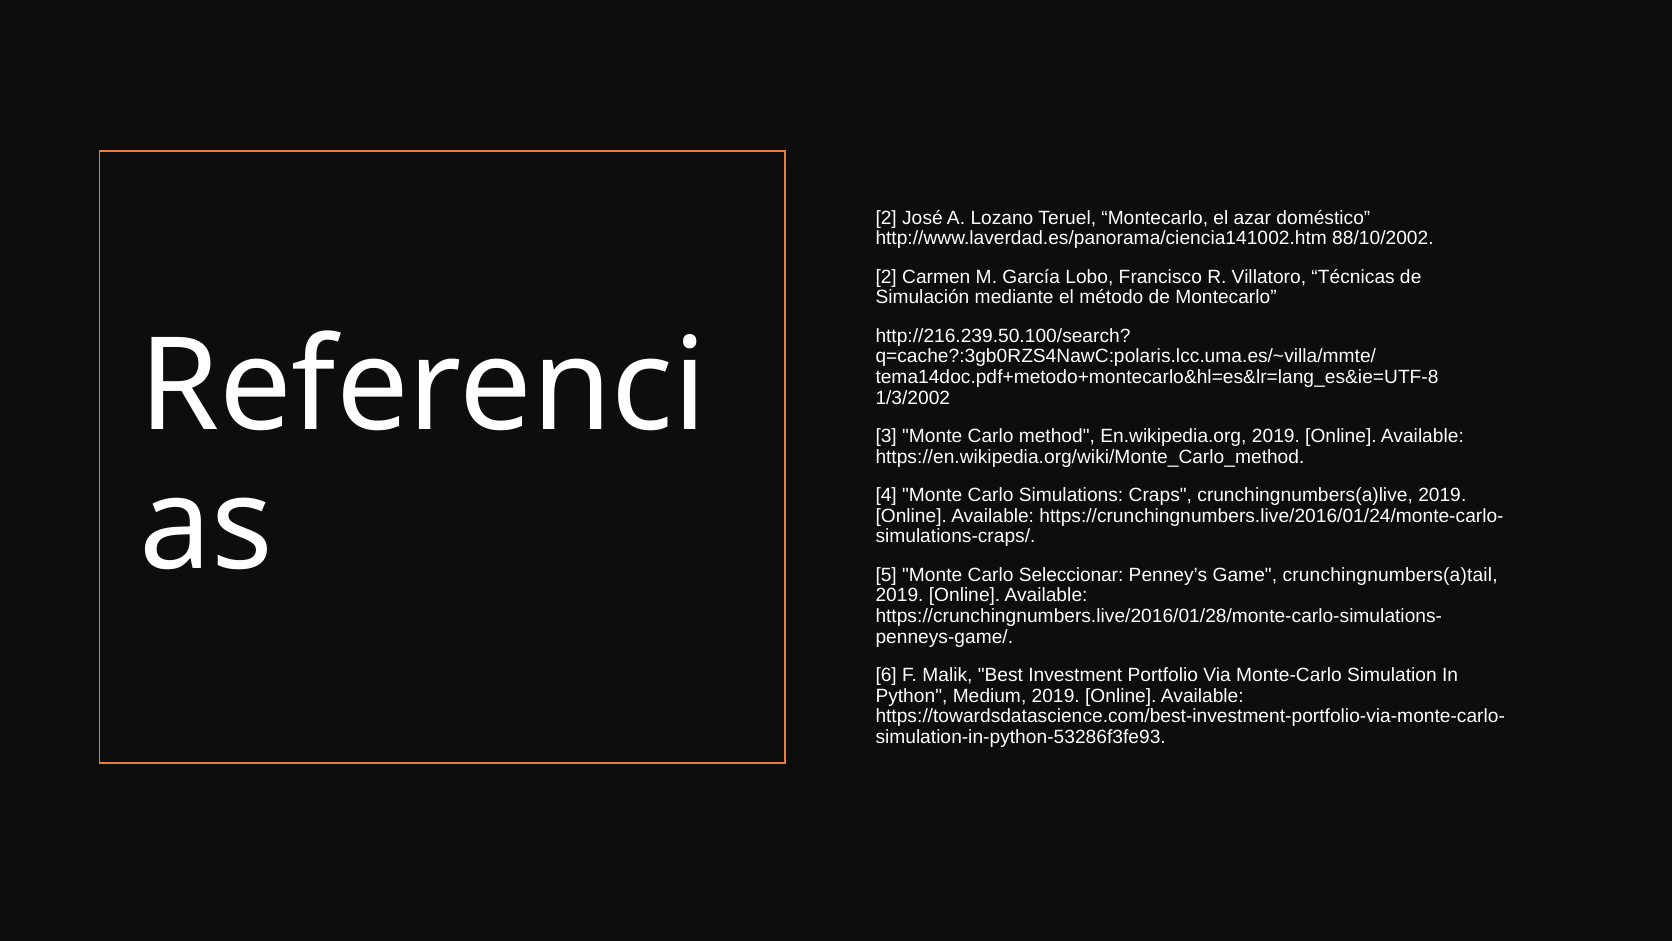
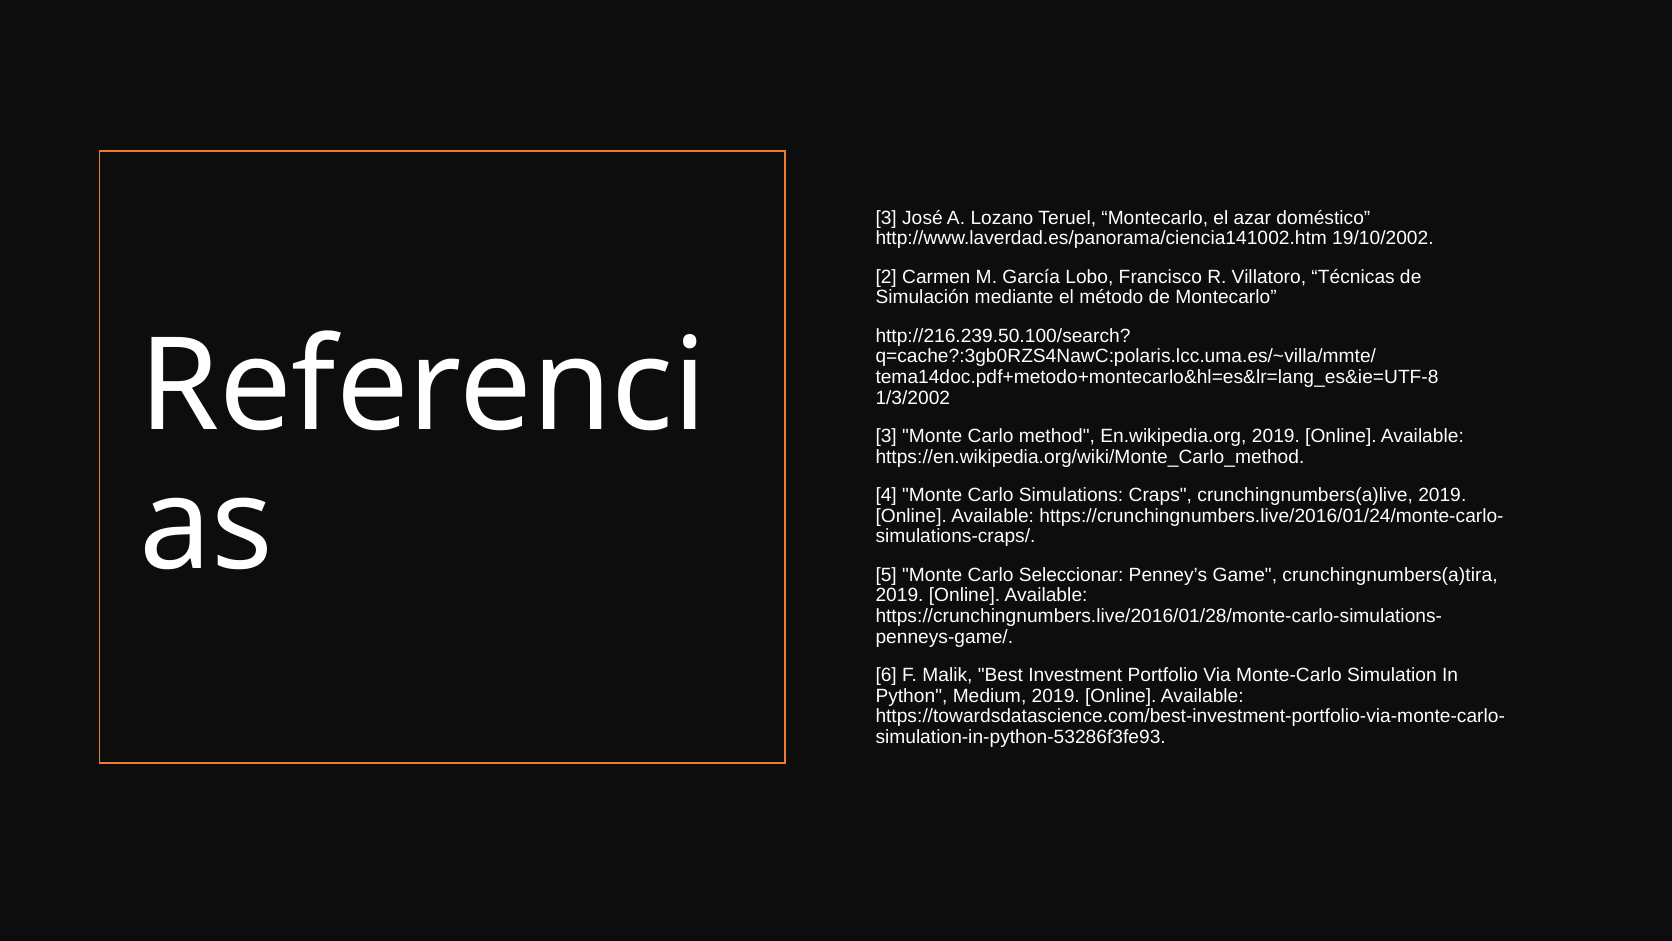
2: 2 -> 3 (886, 218)
88/10/2002: 88/10/2002 -> 19/10/2002 (1383, 238)
crunchingnumbers(a)tail: crunchingnumbers(a)tail -> crunchingnumbers(a)tira (1390, 574)
